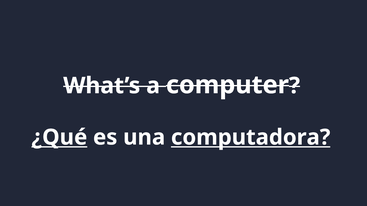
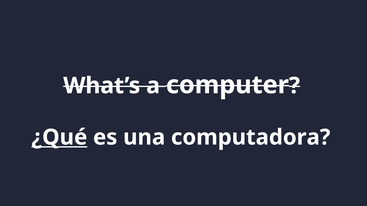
computadora underline: present -> none (251, 138)
